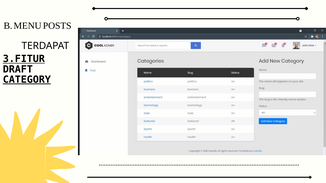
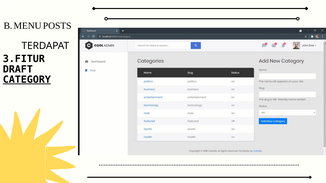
3.FITUR underline: present -> none (24, 59)
